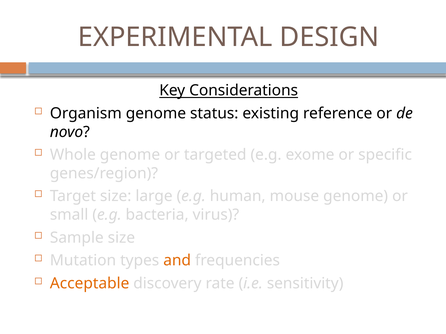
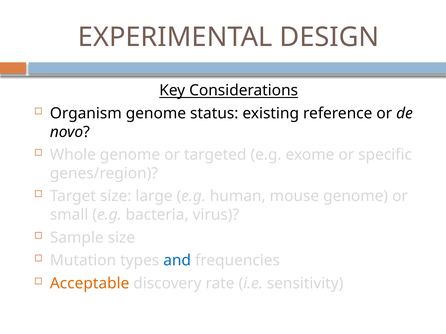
and colour: orange -> blue (177, 261)
